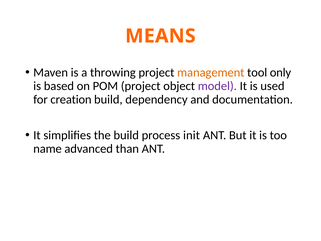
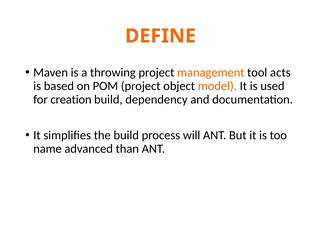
MEANS: MEANS -> DEFINE (160, 36)
only: only -> acts (280, 72)
model colour: purple -> orange (217, 86)
init: init -> will (192, 135)
